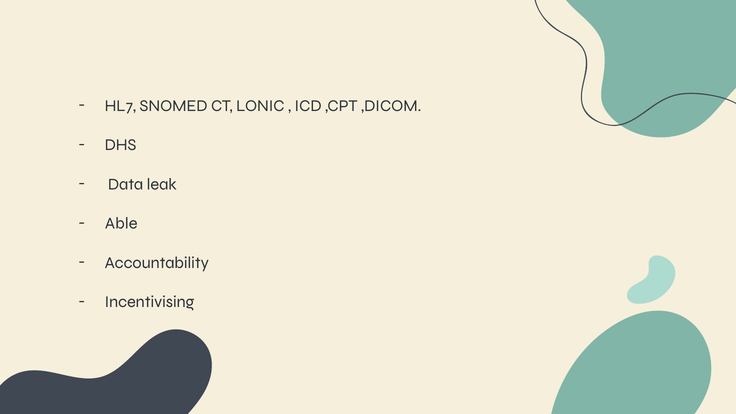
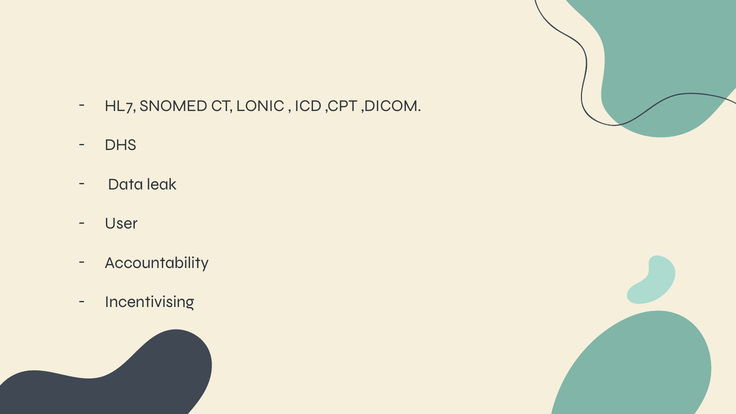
Able: Able -> User (121, 223)
